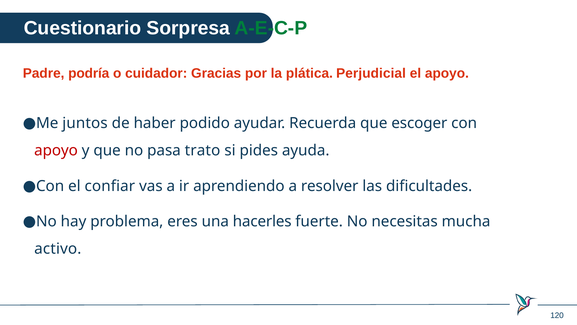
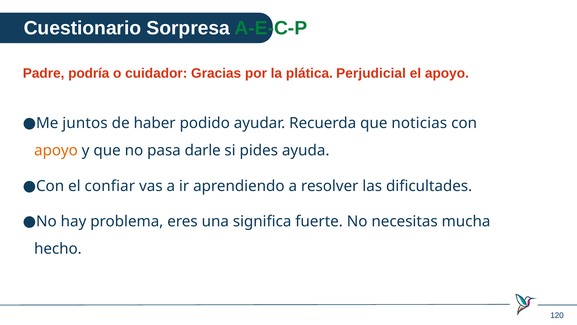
escoger: escoger -> noticias (419, 123)
apoyo colour: red -> orange (56, 150)
trato: trato -> darle (203, 150)
hacerles: hacerles -> significa (262, 221)
activo: activo -> hecho (58, 249)
